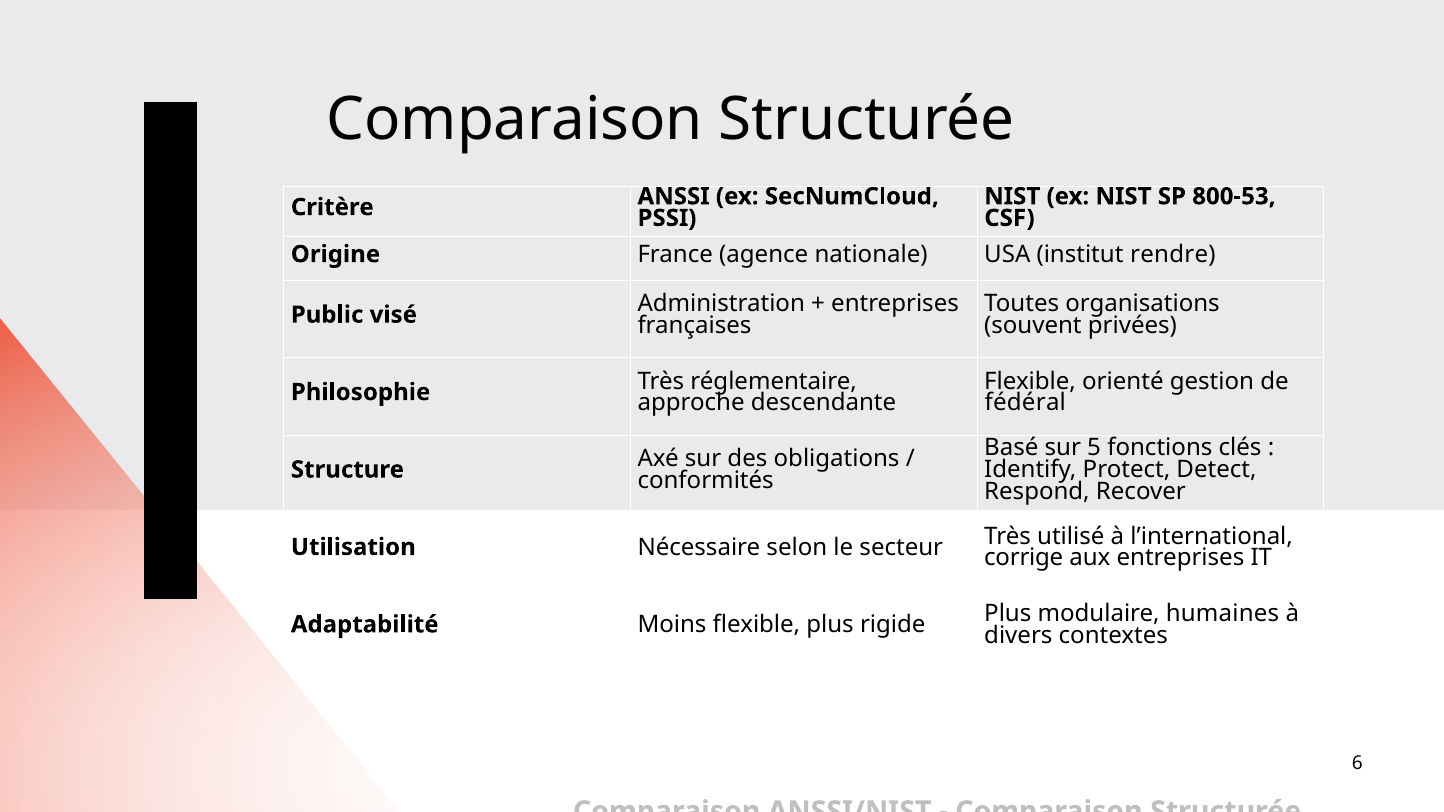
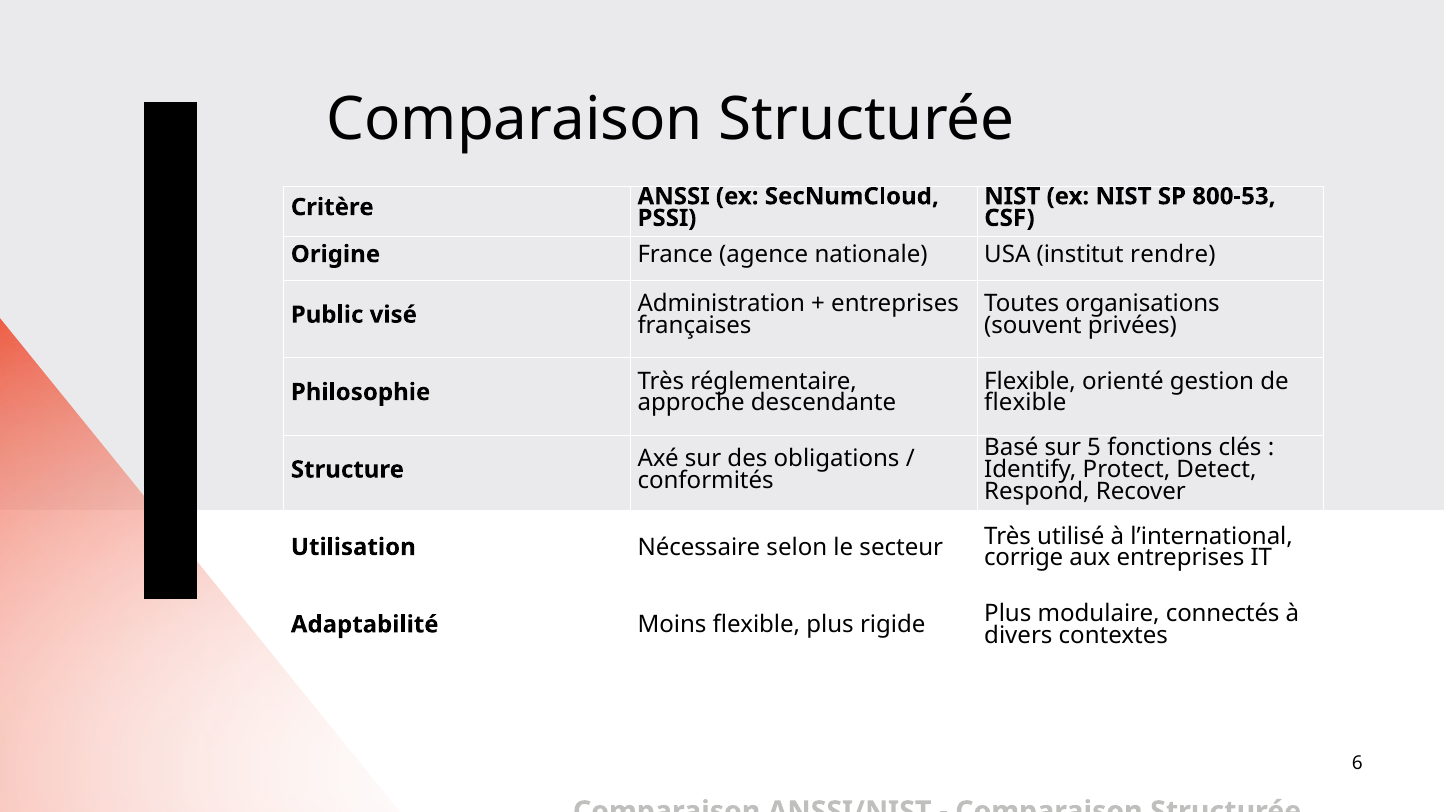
fédéral: fédéral -> flexible (1025, 403)
humaines: humaines -> connectés (1223, 614)
